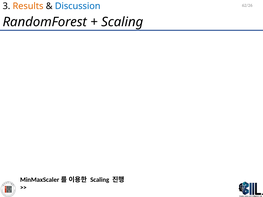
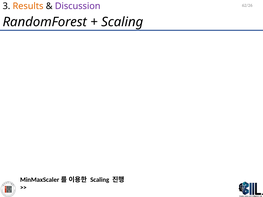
Discussion colour: blue -> purple (78, 6)
